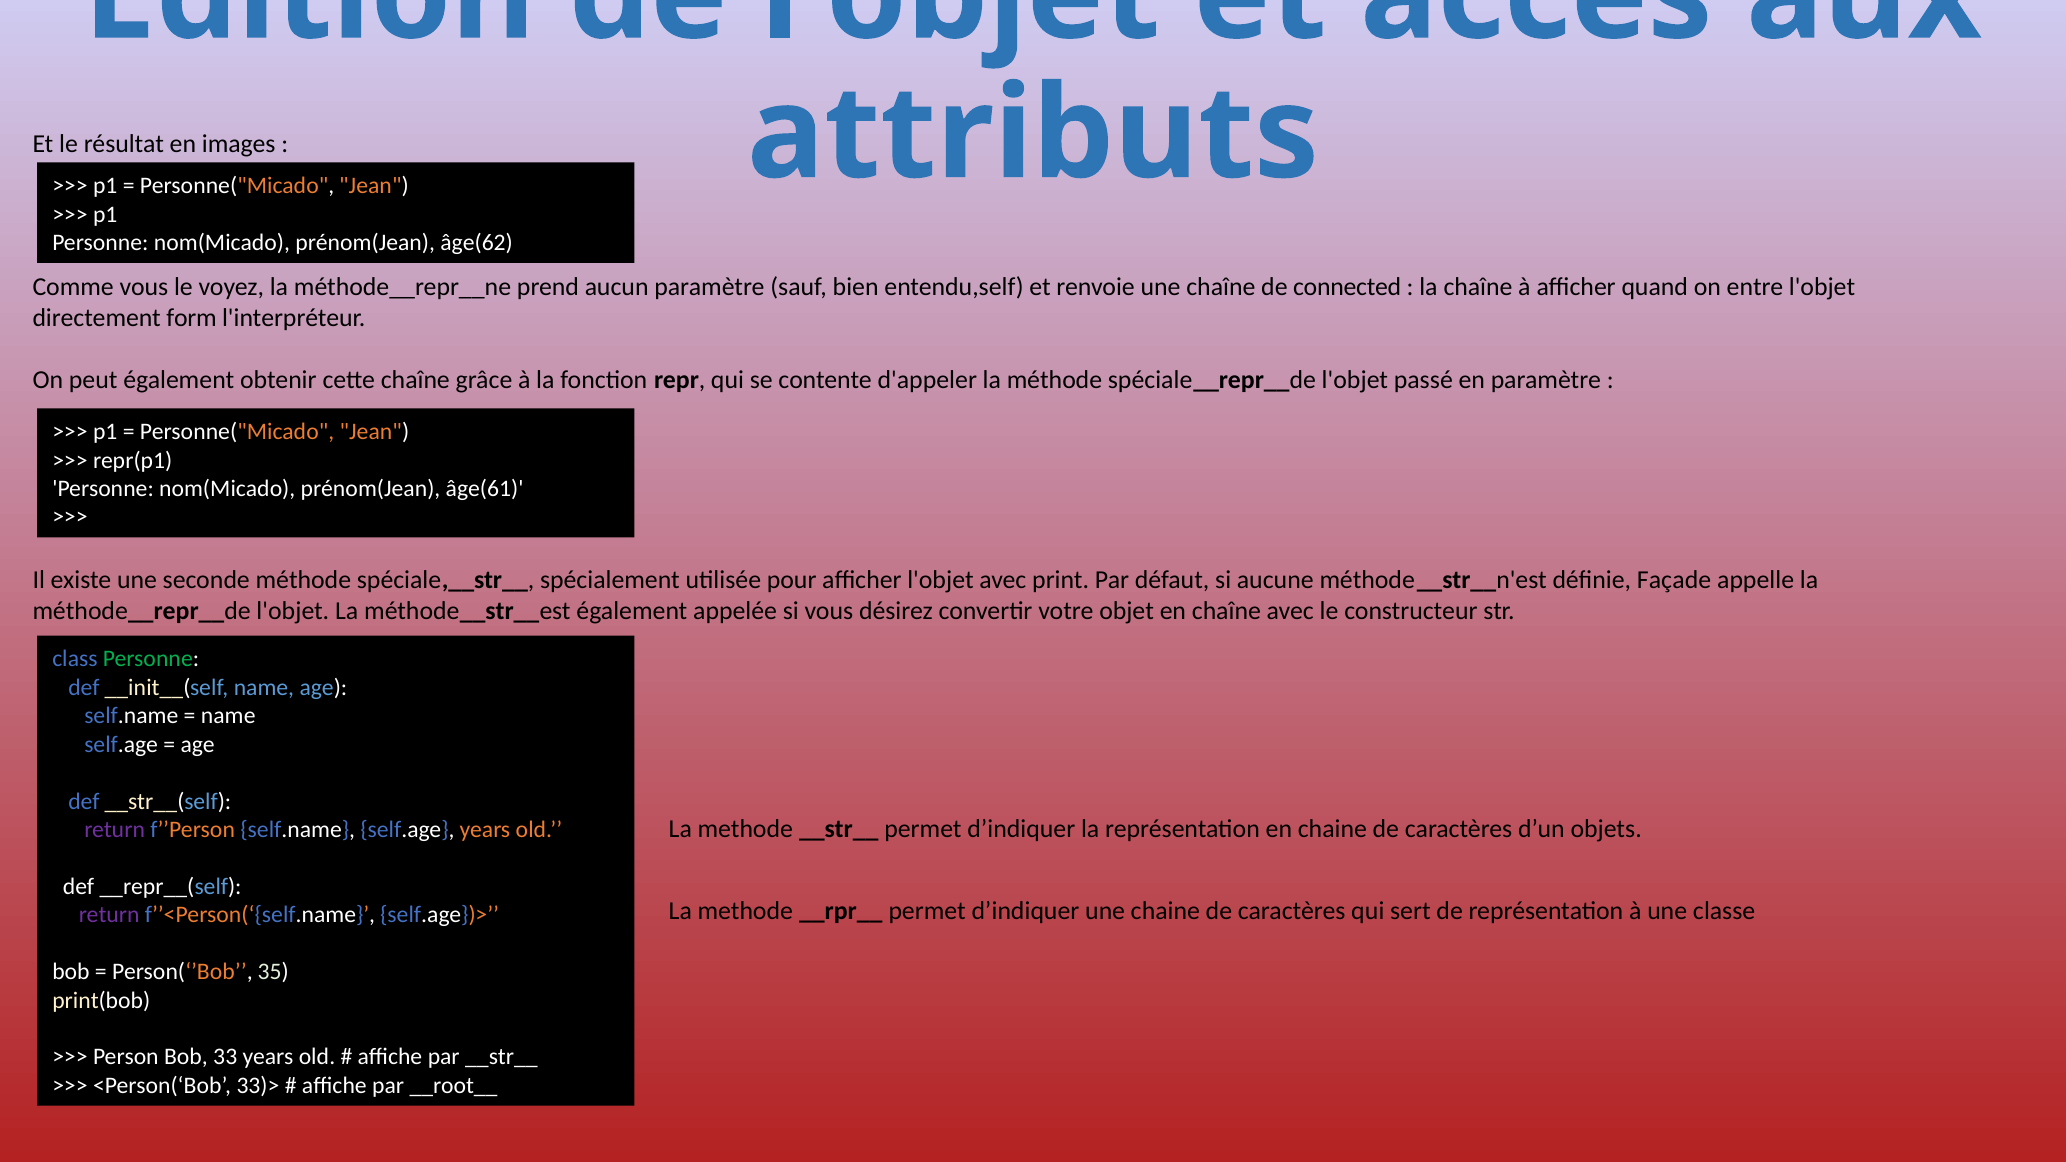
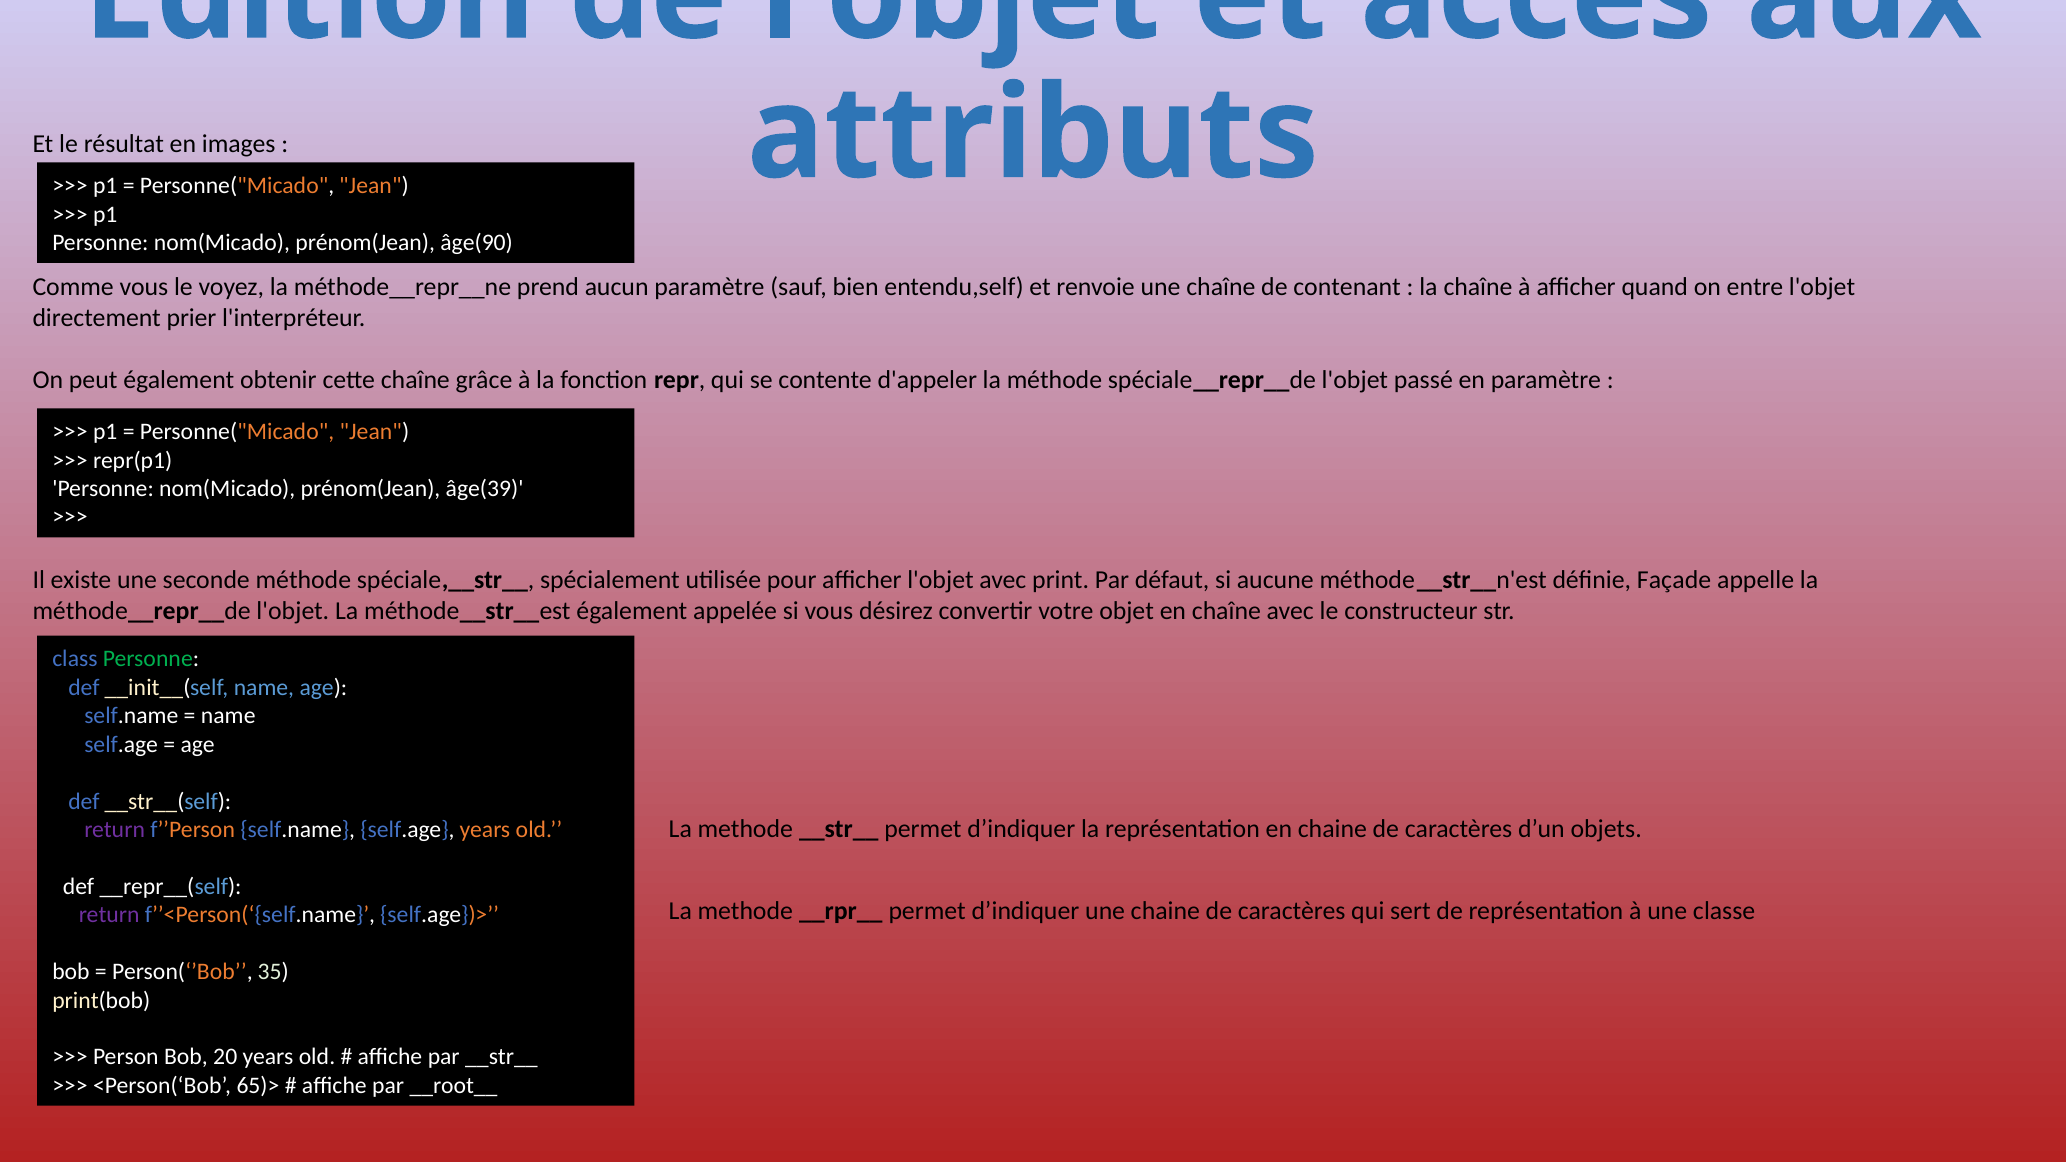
âge(62: âge(62 -> âge(90 (477, 243)
connected: connected -> contenant (1347, 287)
form: form -> prier (191, 318)
âge(61: âge(61 -> âge(39 (485, 489)
33: 33 -> 20 (225, 1057)
33)>: 33)> -> 65)> (258, 1086)
